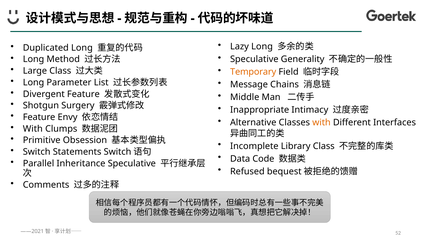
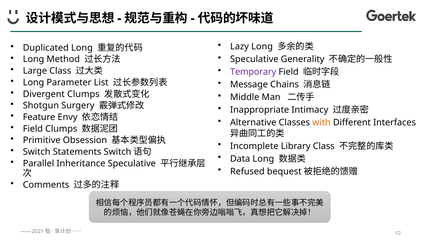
Temporary colour: orange -> purple (253, 72)
Divergent Feature: Feature -> Clumps (83, 94)
With: With -> Field (33, 129)
Data Code: Code -> Long (263, 159)
